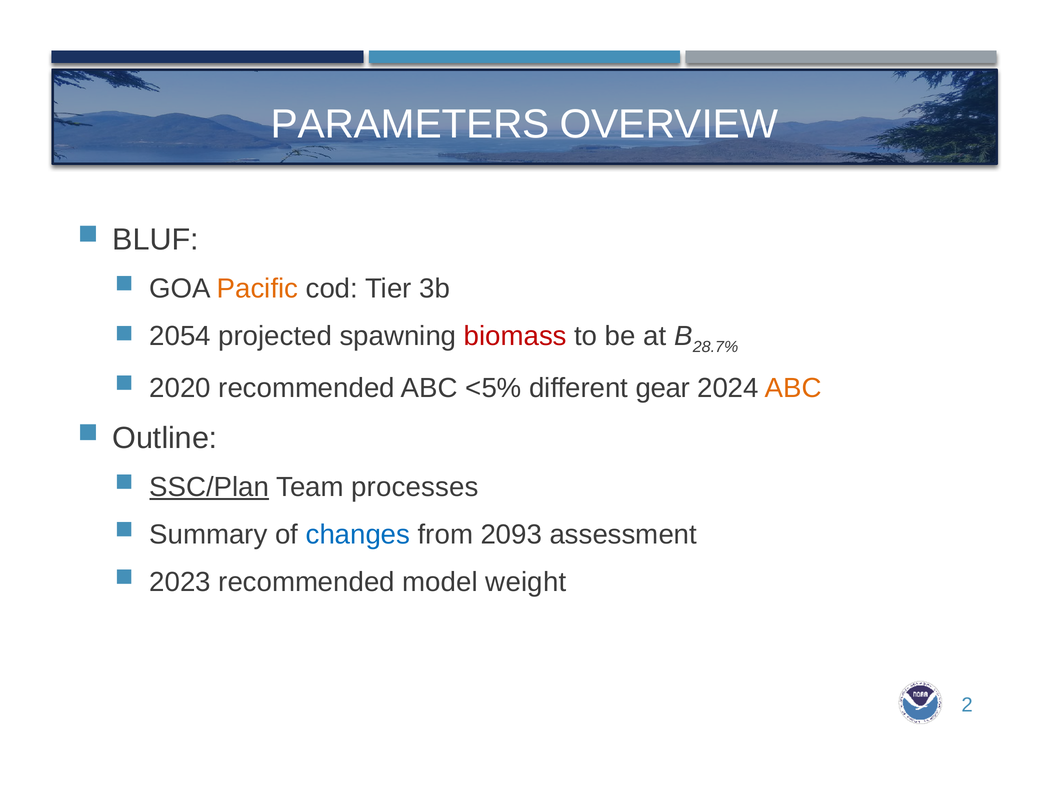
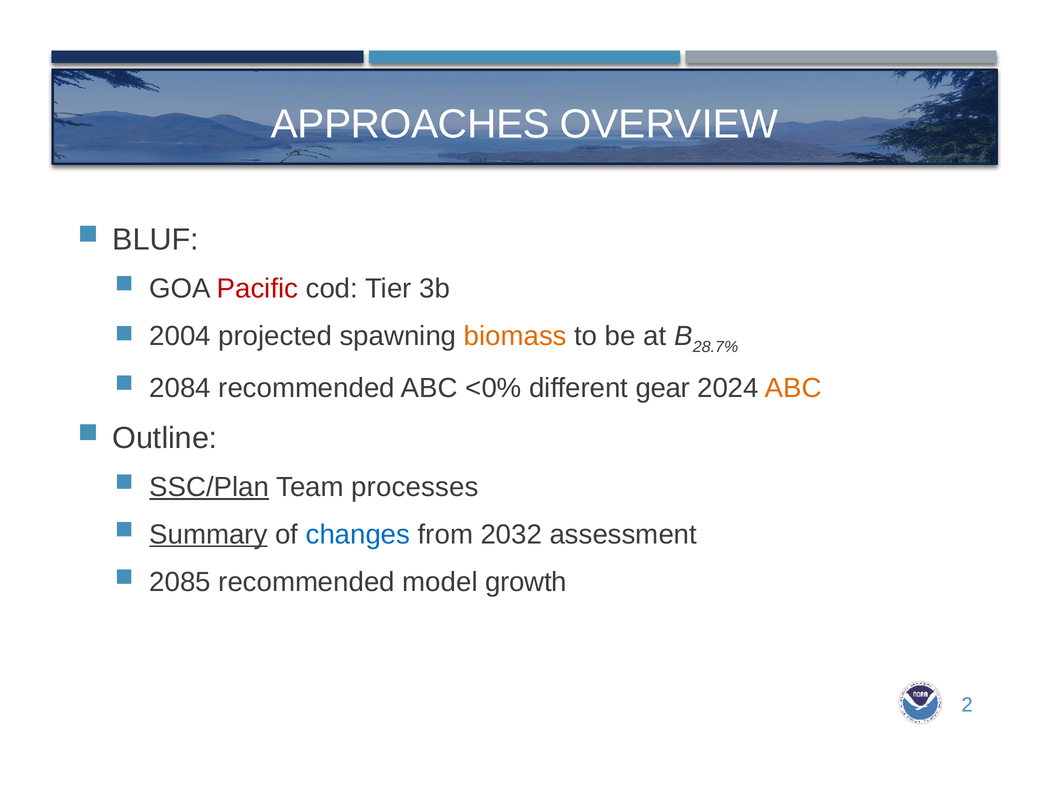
PARAMETERS: PARAMETERS -> APPROACHES (410, 124)
Pacific colour: orange -> red (258, 289)
2054: 2054 -> 2004 (180, 336)
biomass colour: red -> orange (515, 336)
2020: 2020 -> 2084 (180, 388)
<5%: <5% -> <0% (493, 388)
Summary underline: none -> present (208, 535)
2093: 2093 -> 2032 (511, 535)
2023: 2023 -> 2085 (180, 582)
weight: weight -> growth (526, 582)
